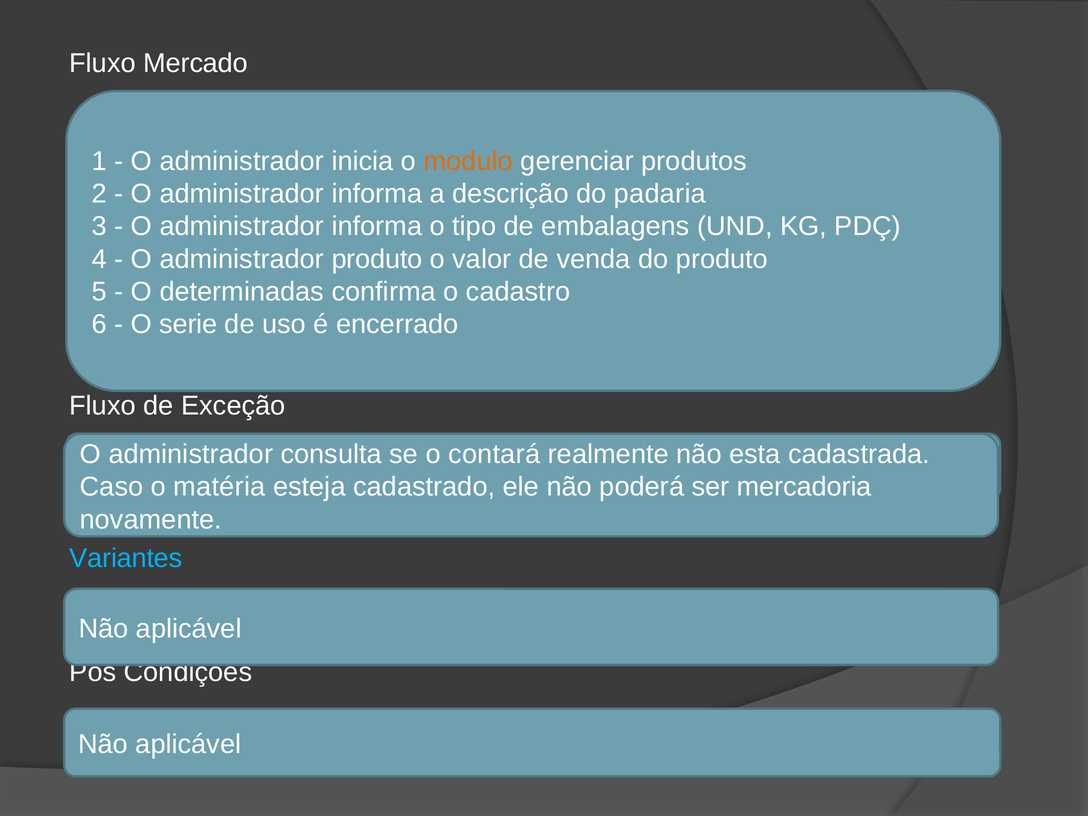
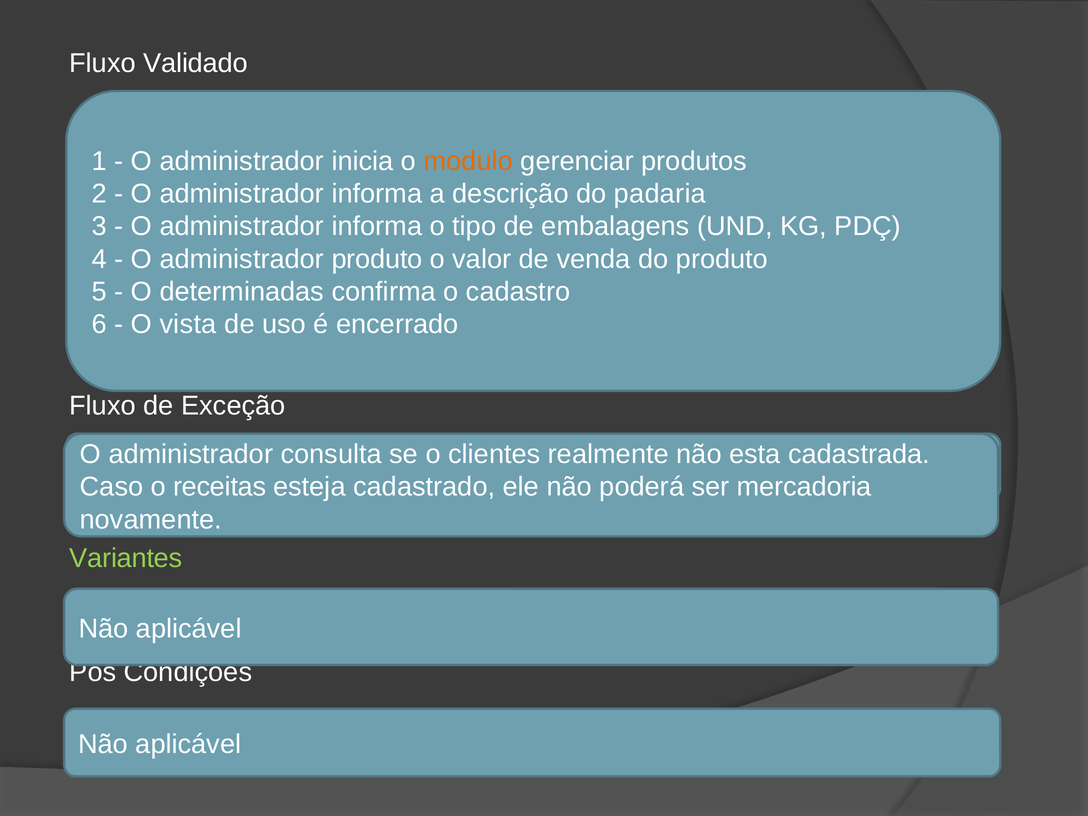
Mercado: Mercado -> Validado (196, 63)
serie: serie -> vista (188, 324)
contará: contará -> clientes (494, 454)
matéria: matéria -> receitas (220, 487)
Variantes colour: light blue -> light green (126, 558)
